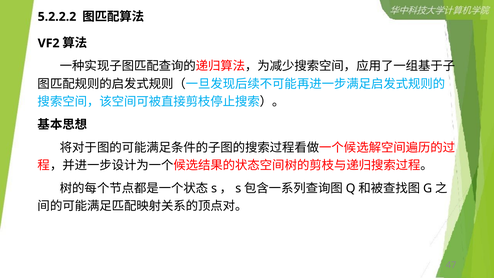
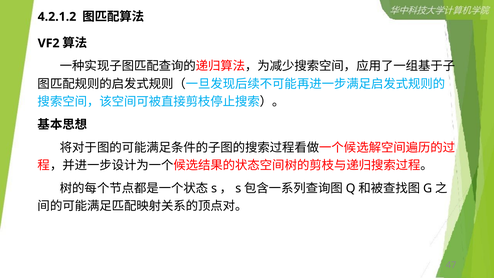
5.2.2.2: 5.2.2.2 -> 4.2.1.2 (57, 17)
